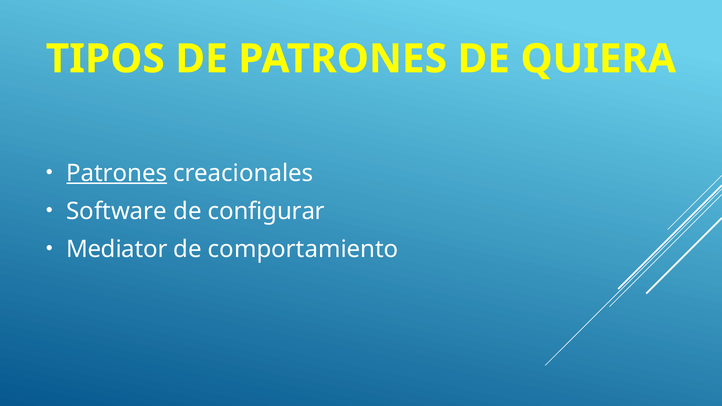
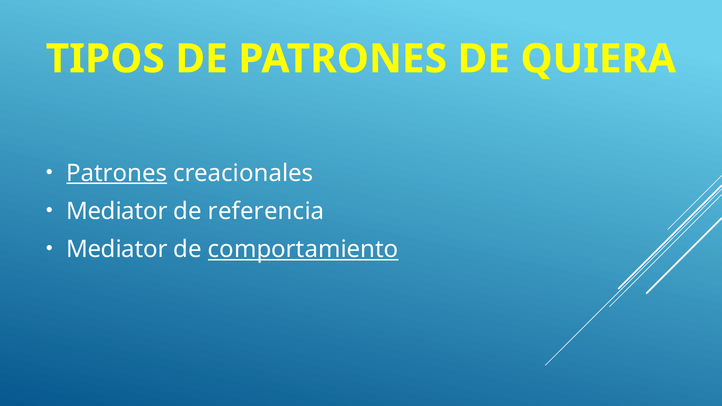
Software: Software -> Mediator (117, 211)
configurar: configurar -> referencia (266, 211)
comportamiento underline: none -> present (303, 250)
